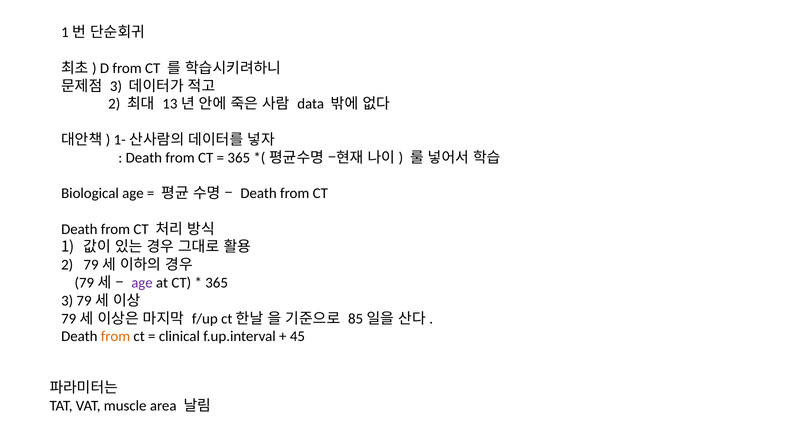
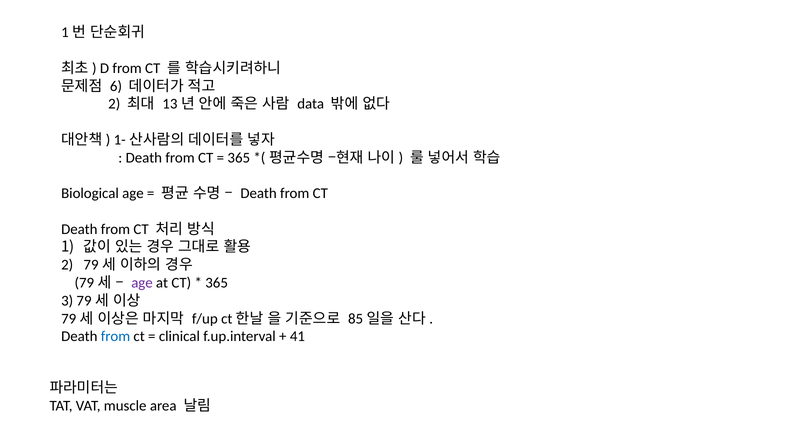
3: 3 -> 6 (116, 86)
from colour: orange -> blue (115, 337)
45: 45 -> 41 (297, 337)
